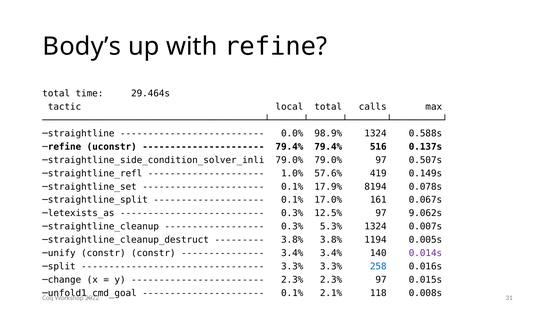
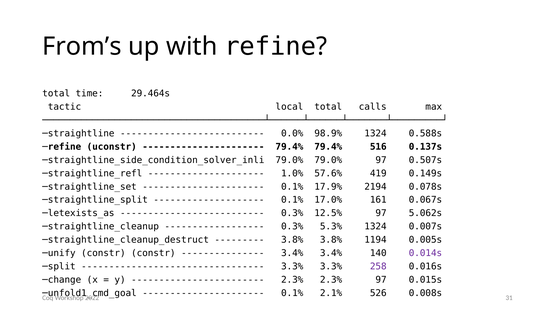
Body’s: Body’s -> From’s (82, 47)
8194: 8194 -> 2194 (375, 187)
9.062s: 9.062s -> 5.062s (425, 213)
258 colour: blue -> purple (378, 267)
118: 118 -> 526 (378, 293)
